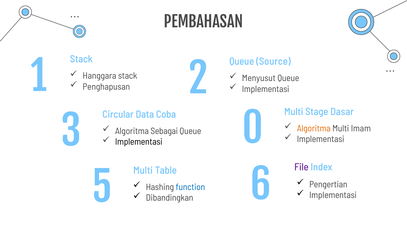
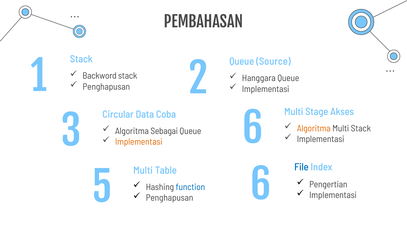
Hanggara: Hanggara -> Backword (100, 76)
Menyusut: Menyusut -> Hanggara (259, 78)
Dasar: Dasar -> Akses (342, 112)
3 0: 0 -> 6 (253, 130)
Multi Imam: Imam -> Stack (361, 128)
Implementasi colour: black -> orange (139, 142)
File colour: purple -> blue (301, 167)
Dibandingkan: Dibandingkan -> Penghapusan (170, 198)
